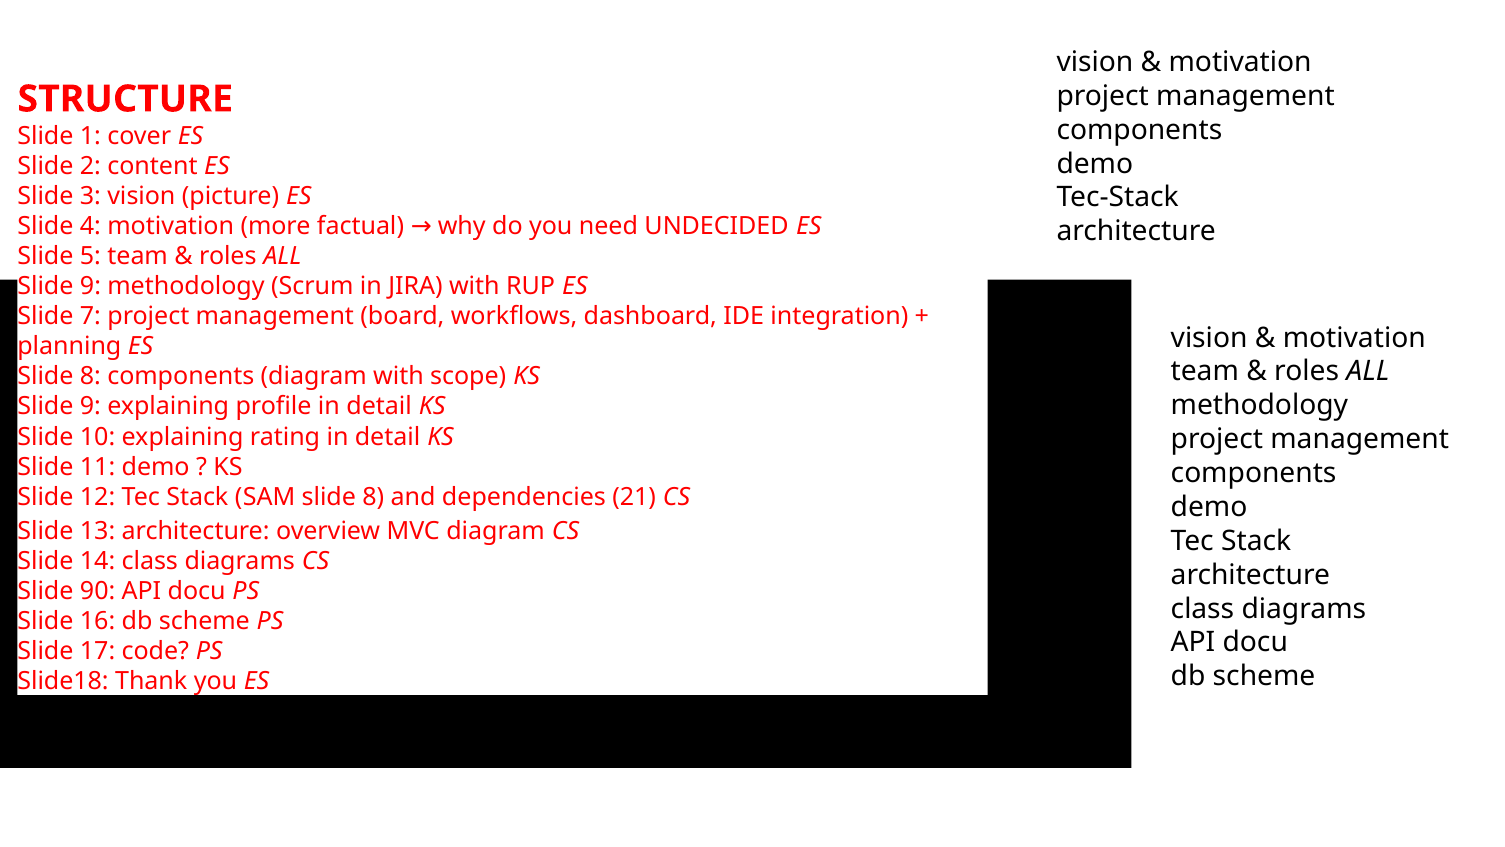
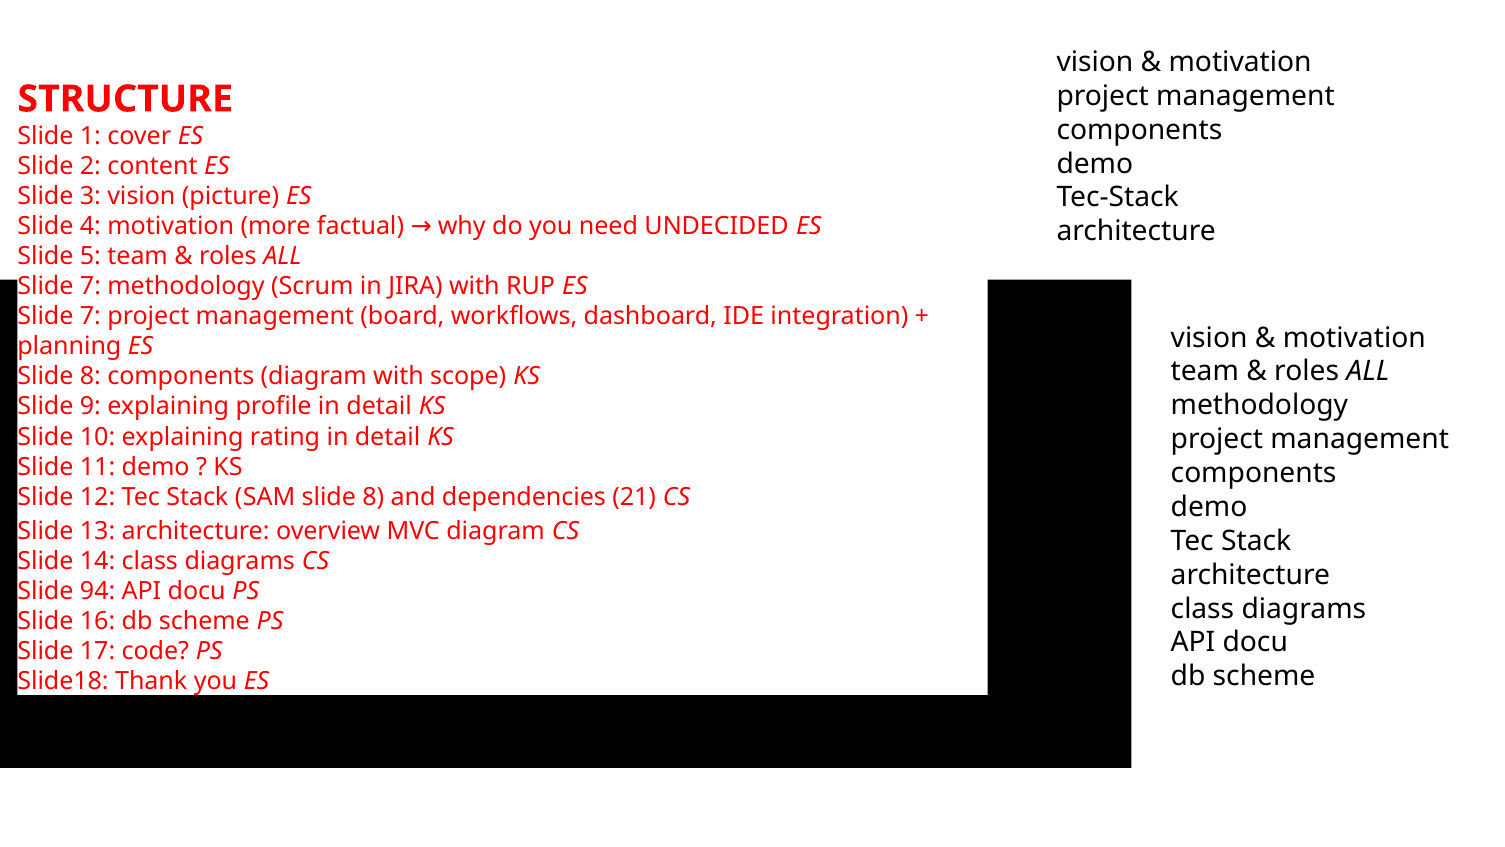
9: 9 -> 7 (90, 286)
90: 90 -> 94 (98, 591)
